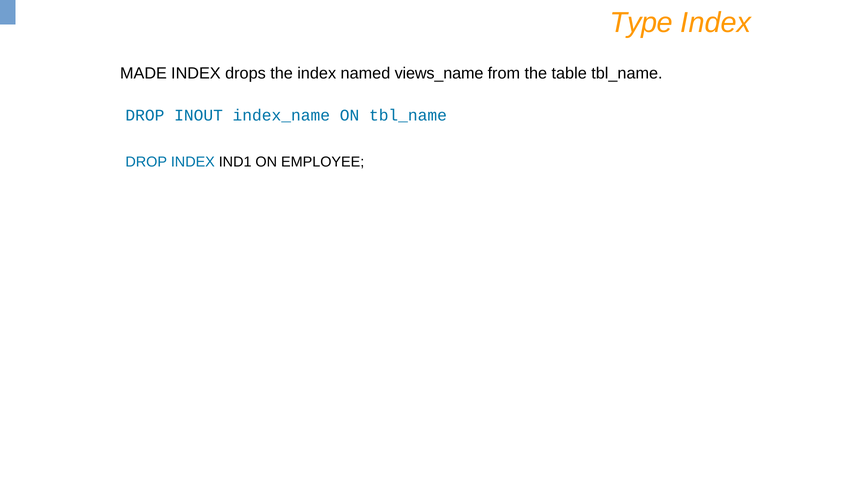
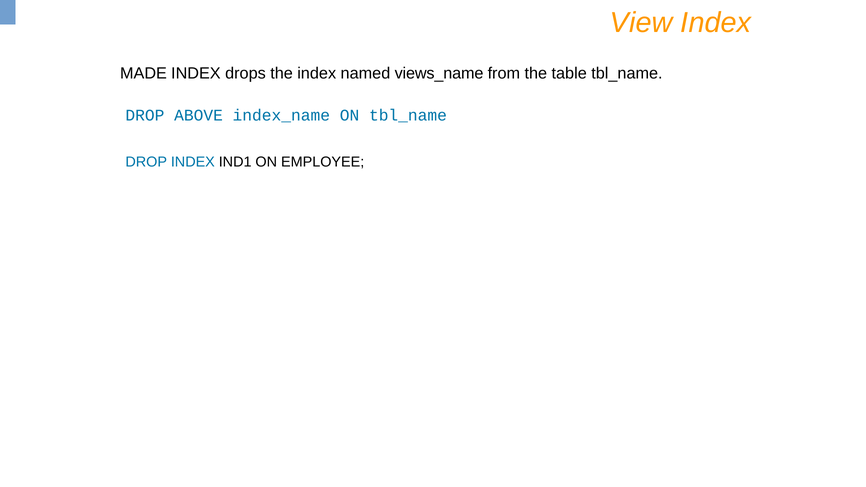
Type: Type -> View (641, 23)
INOUT: INOUT -> ABOVE (199, 115)
